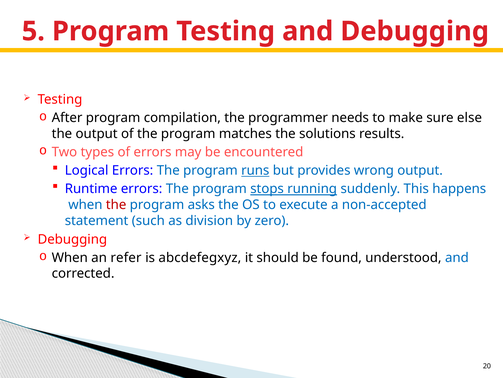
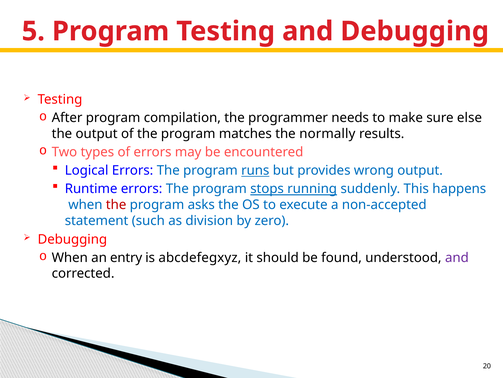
solutions: solutions -> normally (327, 133)
refer: refer -> entry (126, 257)
and colour: blue -> purple (457, 257)
